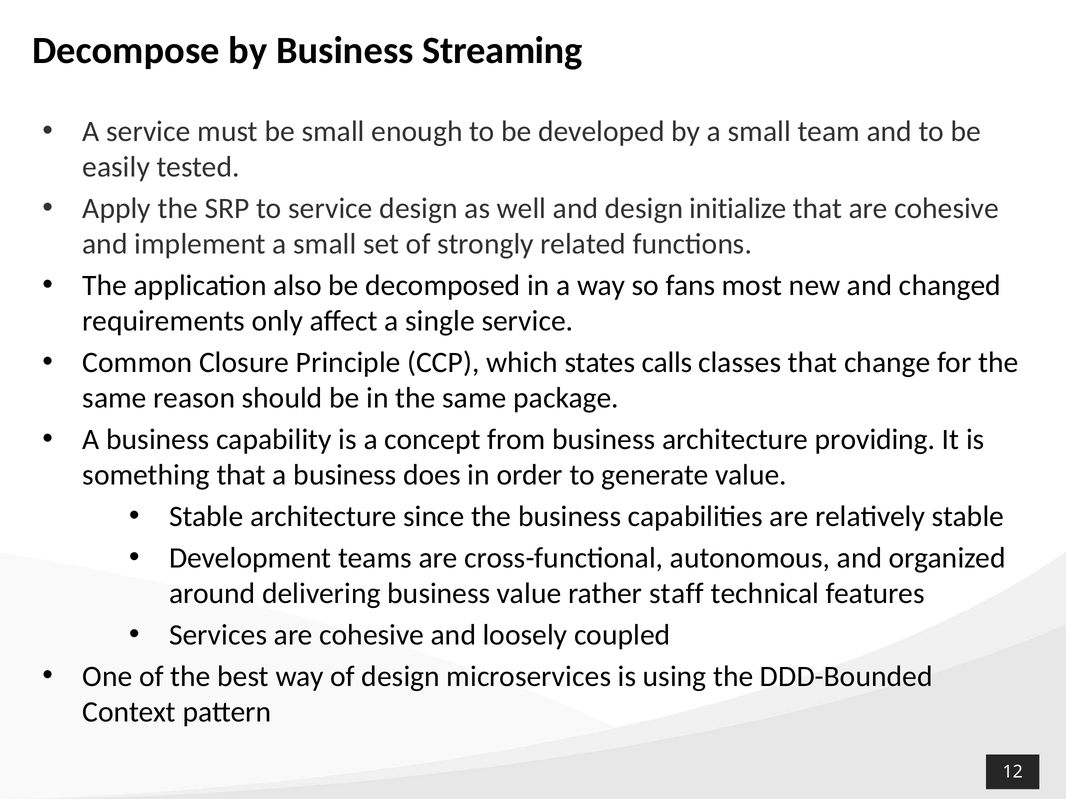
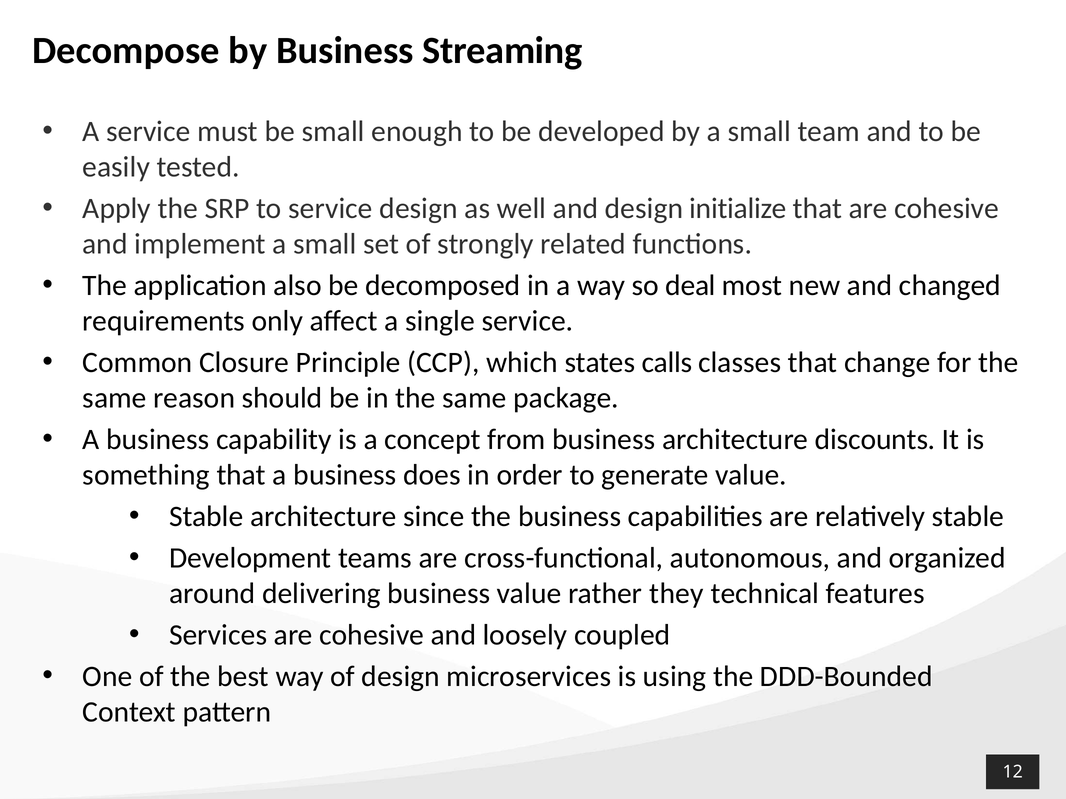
fans: fans -> deal (691, 286)
providing: providing -> discounts (875, 440)
staff: staff -> they (677, 594)
